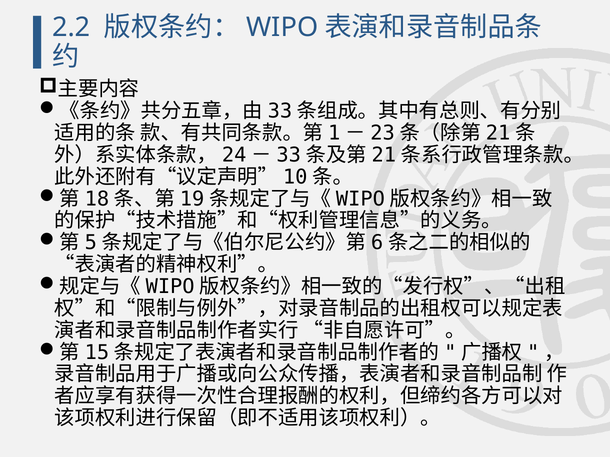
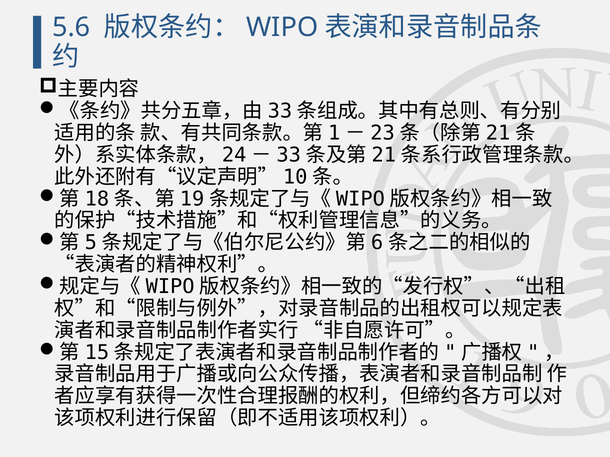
2.2: 2.2 -> 5.6 (71, 28)
